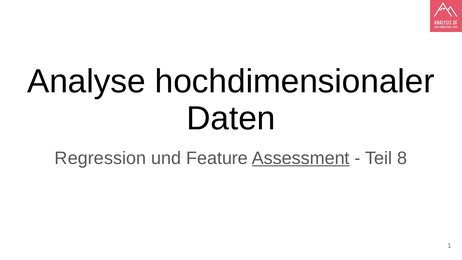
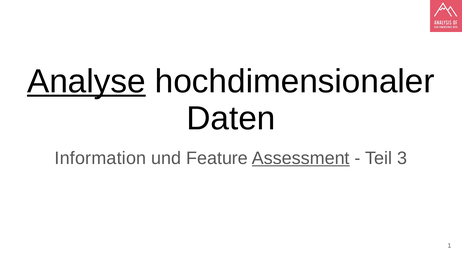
Analyse underline: none -> present (86, 81)
Regression: Regression -> Information (100, 158)
8: 8 -> 3 (402, 158)
